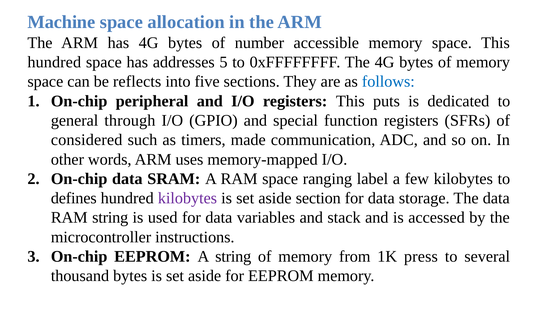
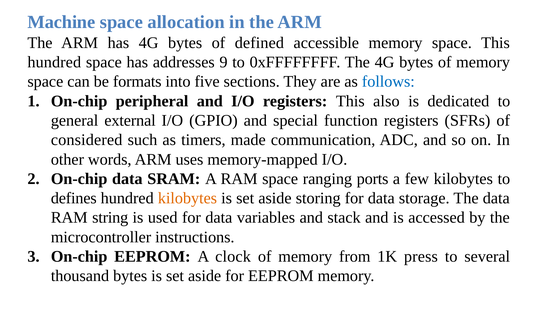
number: number -> defined (259, 43)
5: 5 -> 9 (224, 62)
reflects: reflects -> formats (137, 82)
puts: puts -> also (386, 101)
through: through -> external (130, 121)
label: label -> ports (373, 179)
kilobytes colour: purple -> orange (187, 198)
section: section -> storing (318, 198)
A string: string -> clock (233, 257)
